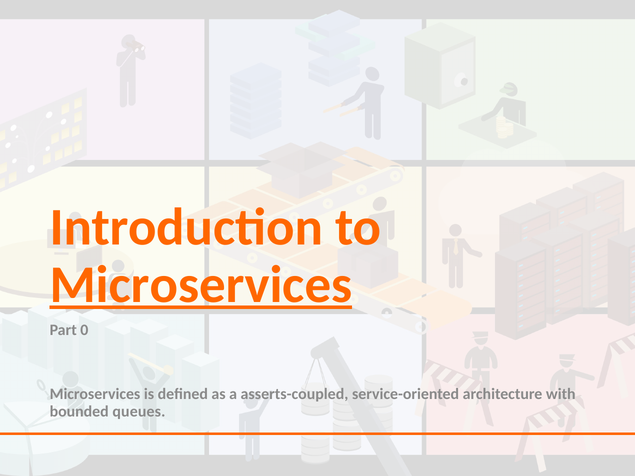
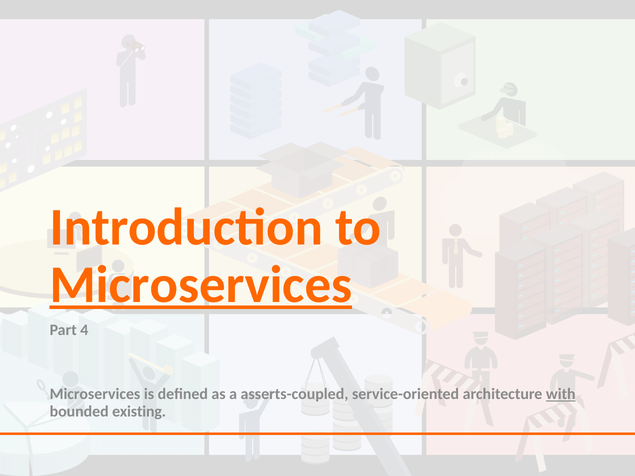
0: 0 -> 4 (84, 330)
with underline: none -> present (561, 394)
queues: queues -> existing (139, 412)
